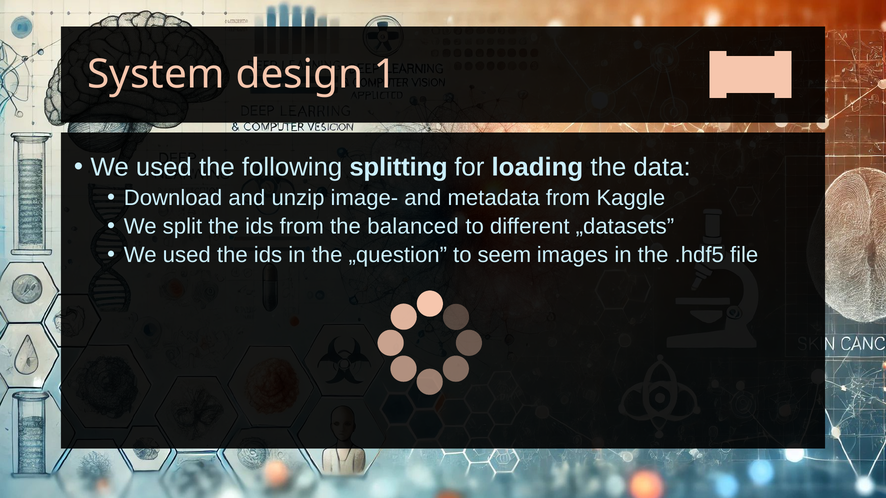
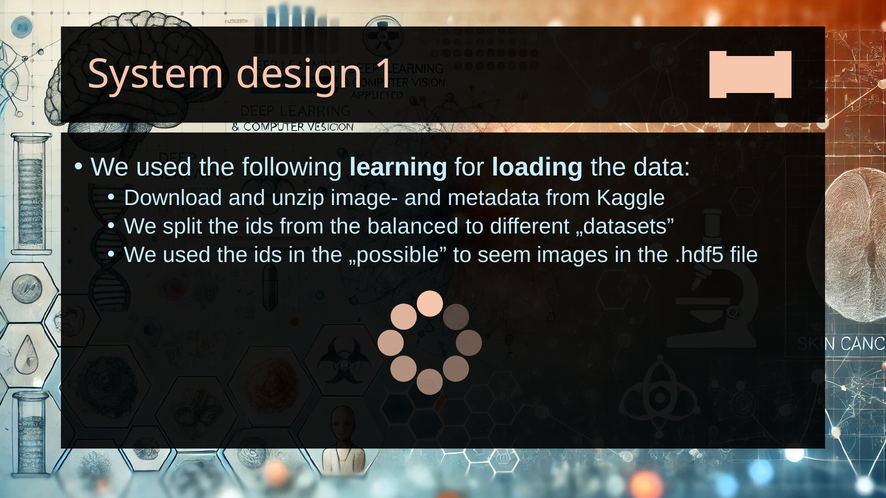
splitting: splitting -> learning (399, 167)
„question: „question -> „possible (398, 255)
